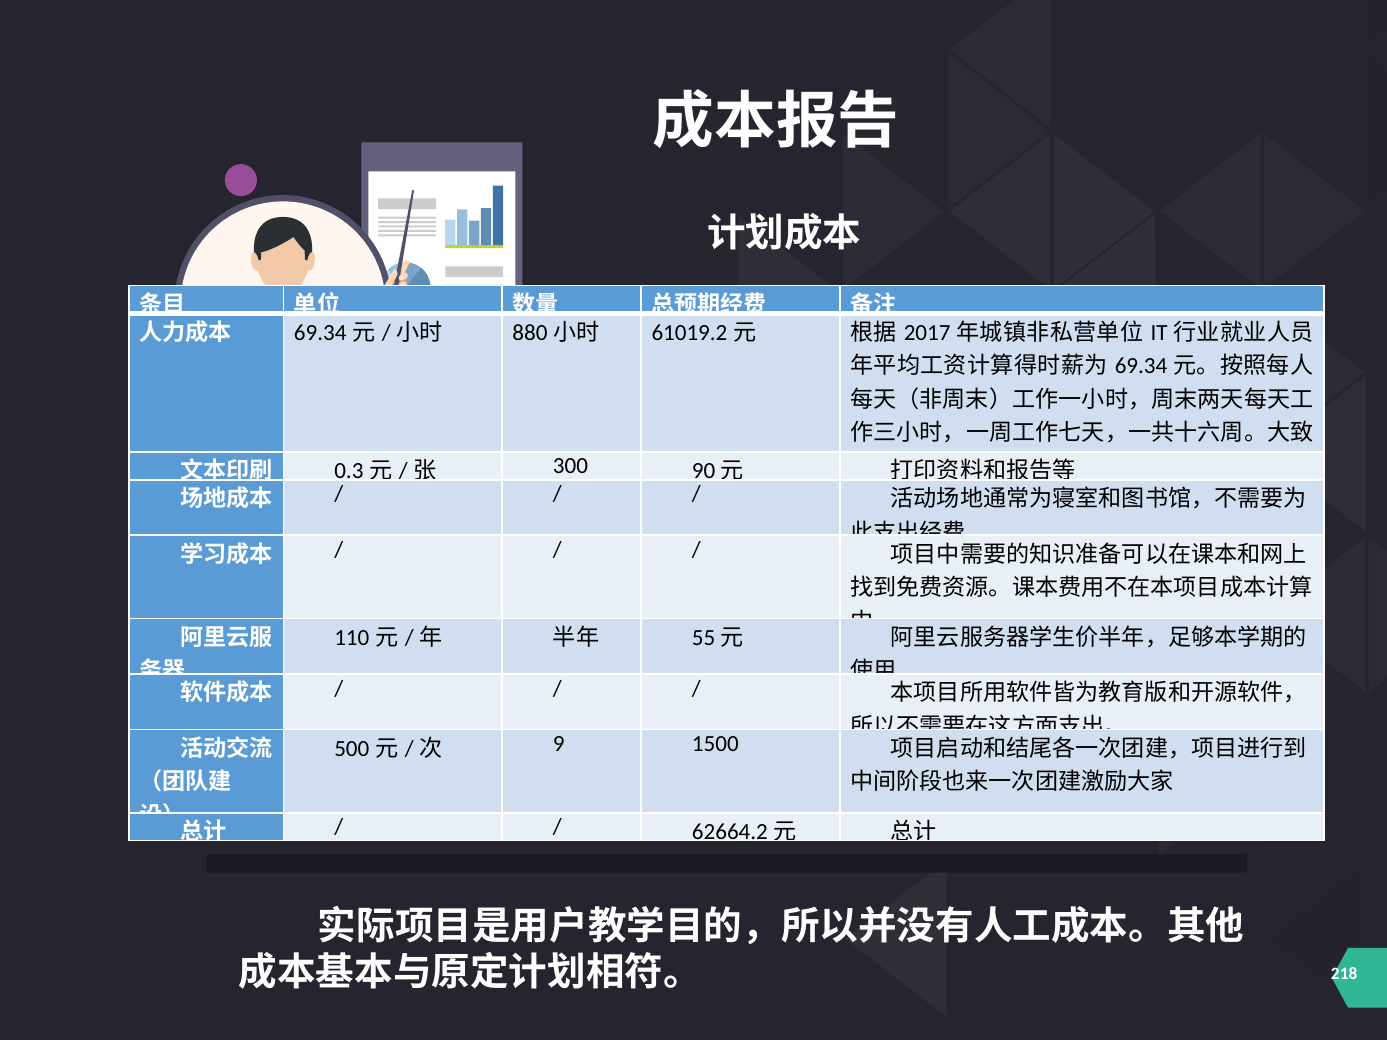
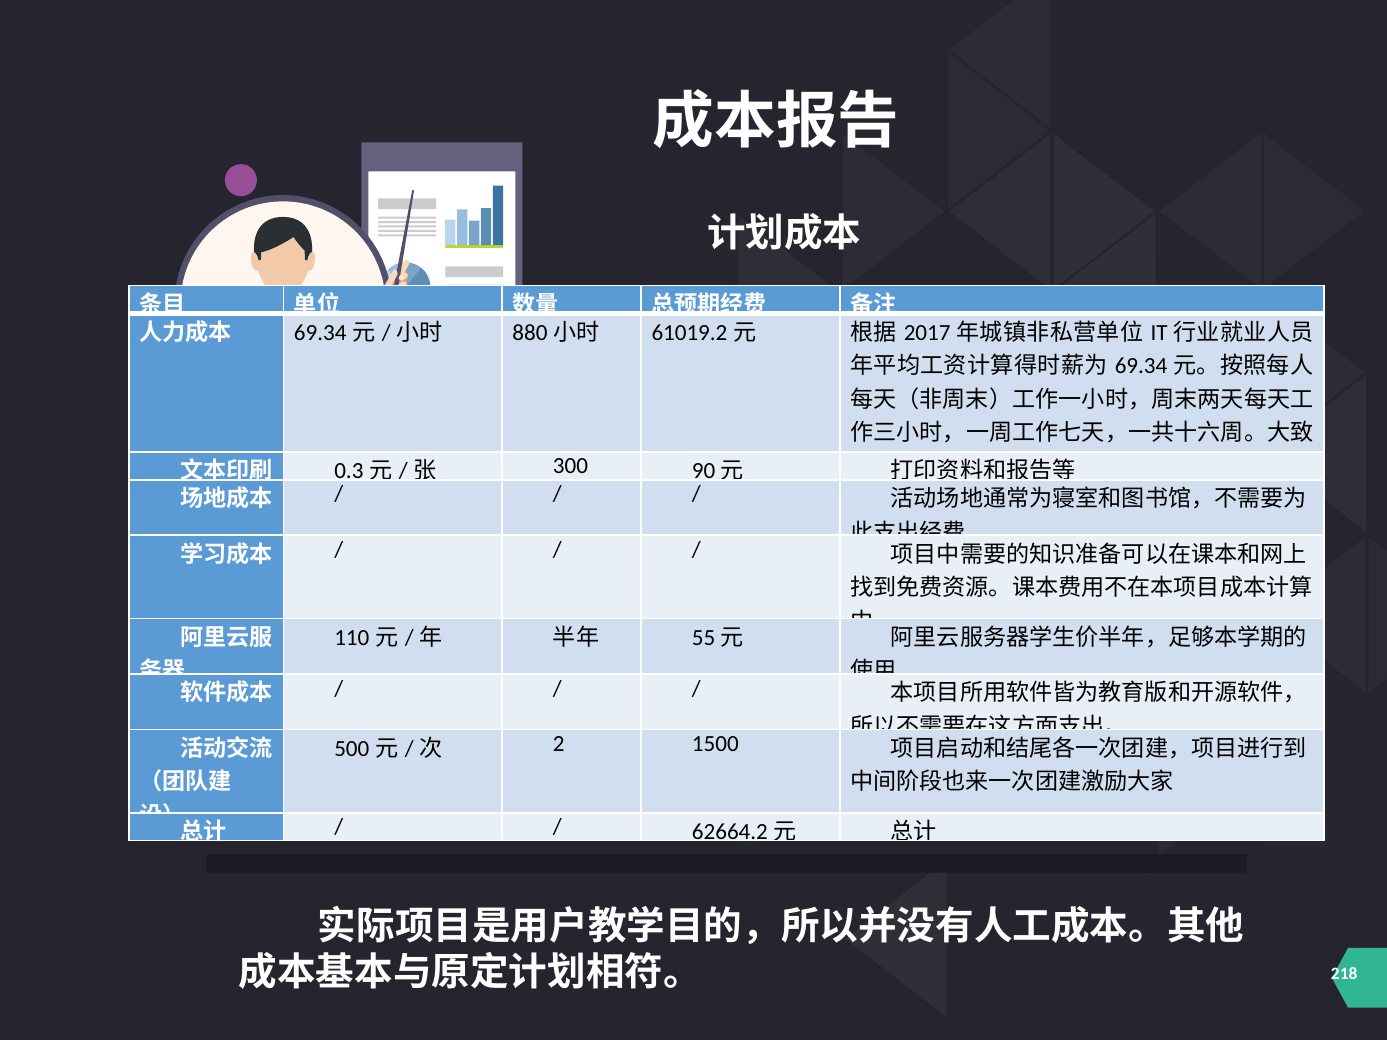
9: 9 -> 2 (559, 744)
